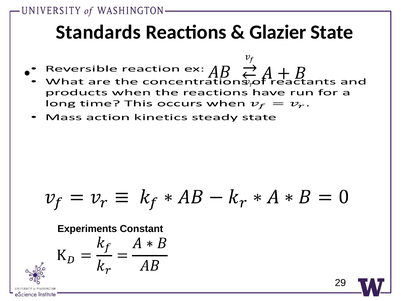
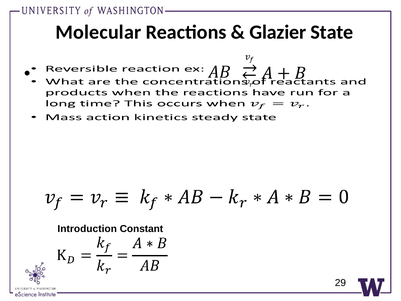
Standards: Standards -> Molecular (98, 32)
Experiments: Experiments -> Introduction (87, 229)
